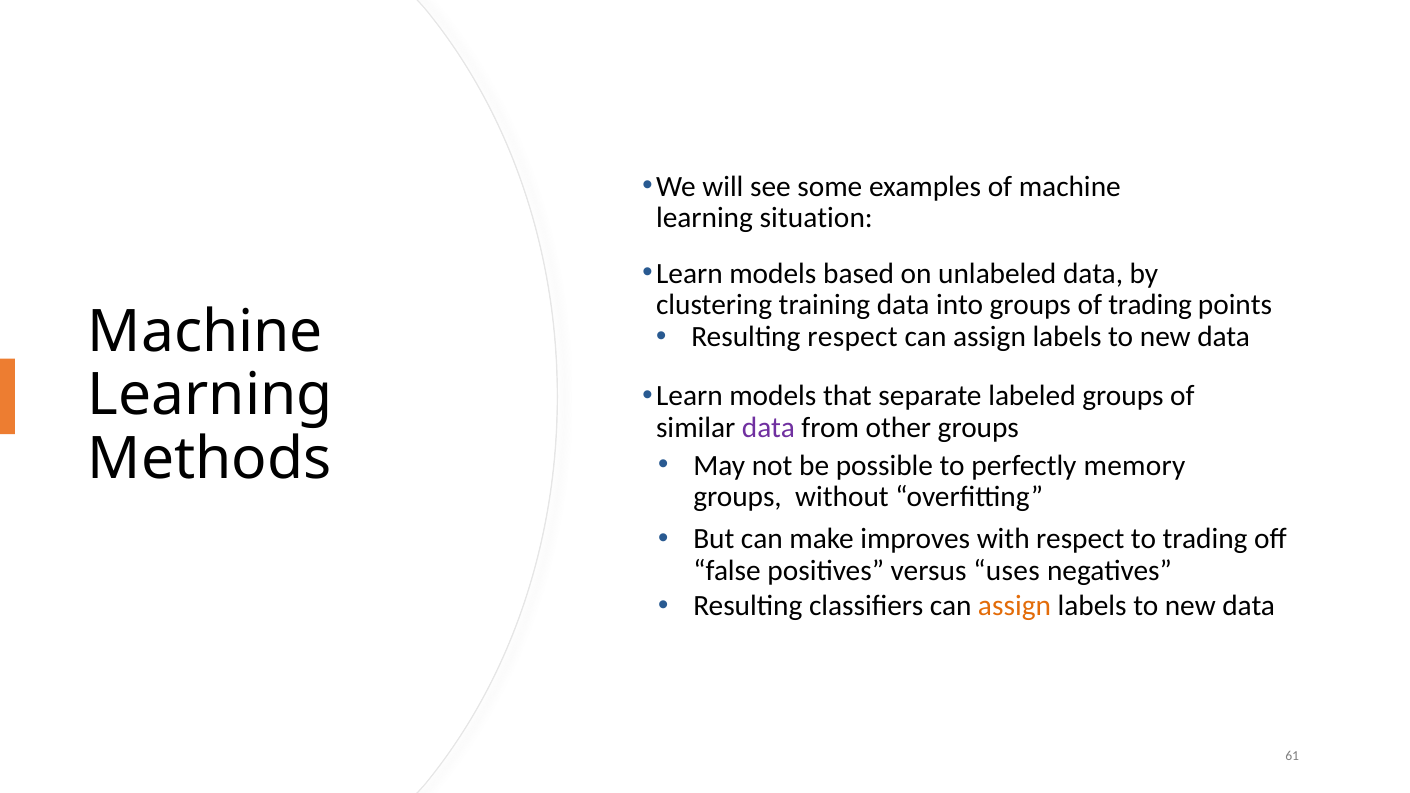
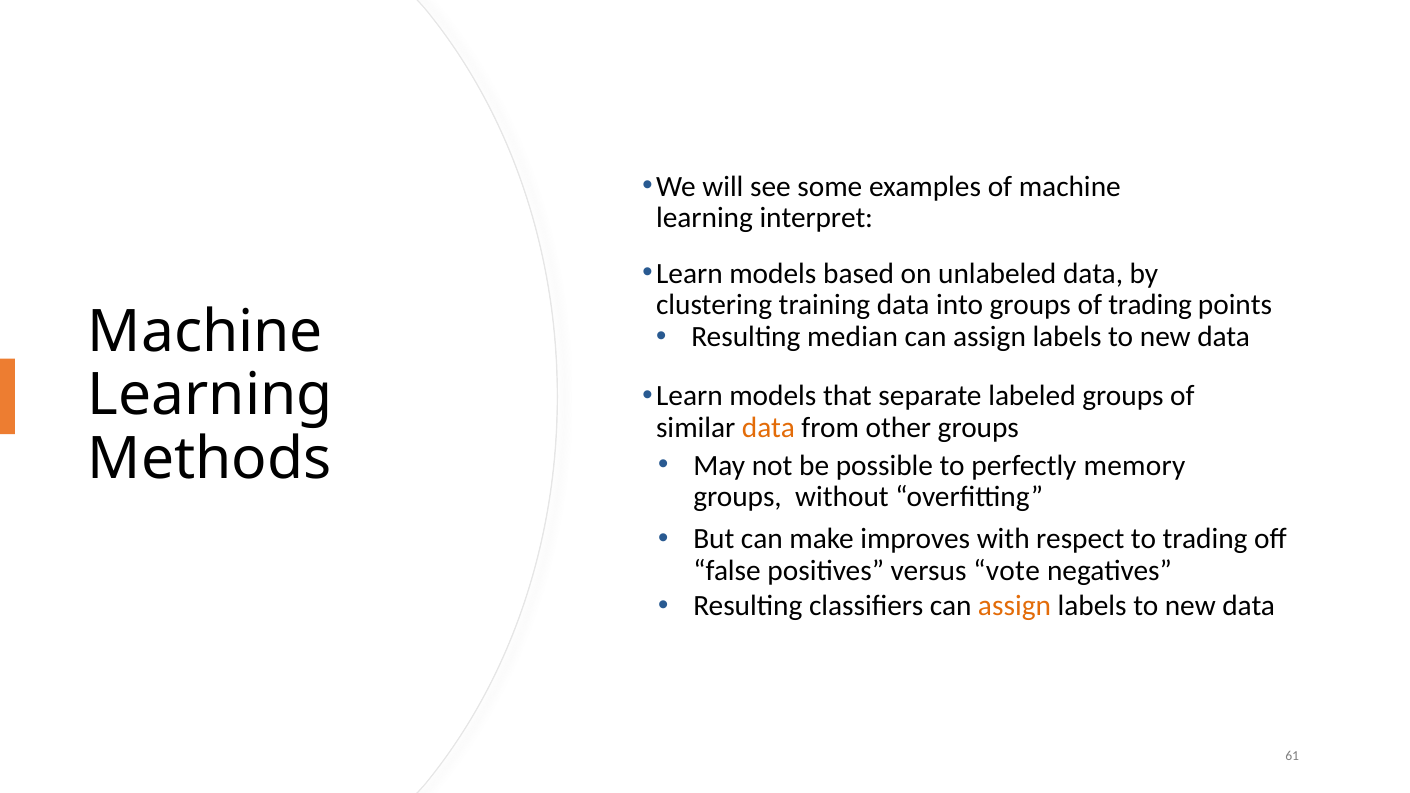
situation: situation -> interpret (816, 218)
Resulting respect: respect -> median (853, 337)
data colour: purple -> orange (768, 428)
uses: uses -> vote (1007, 571)
